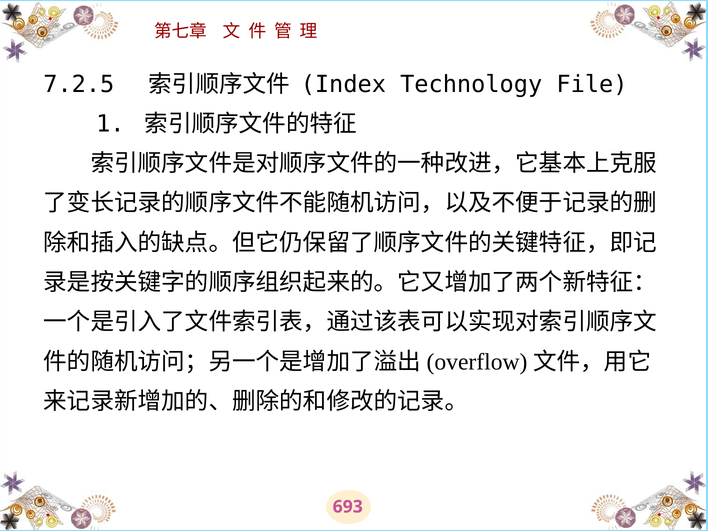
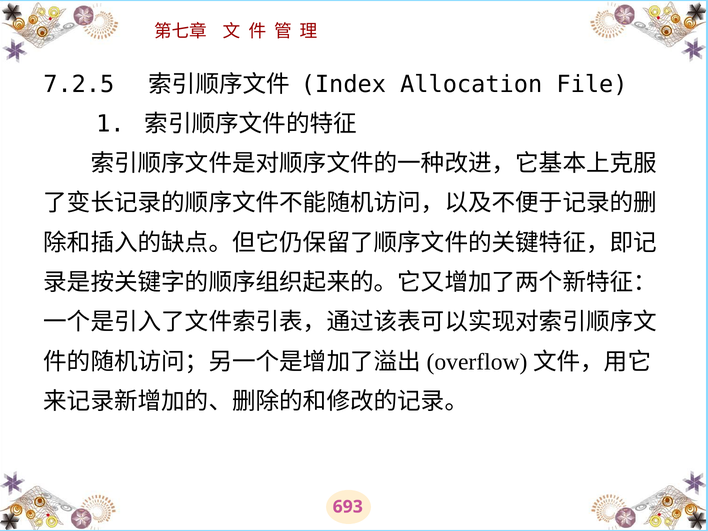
Technology: Technology -> Allocation (471, 84)
